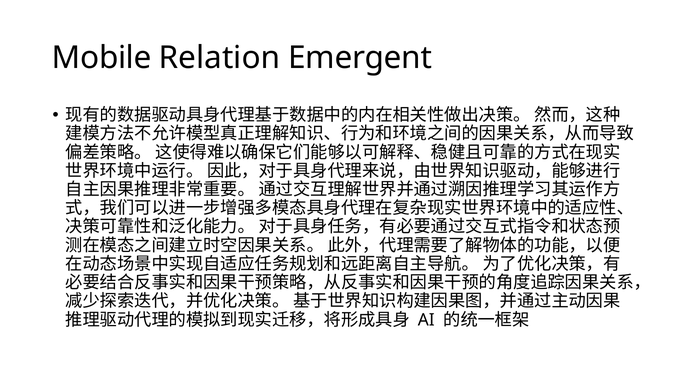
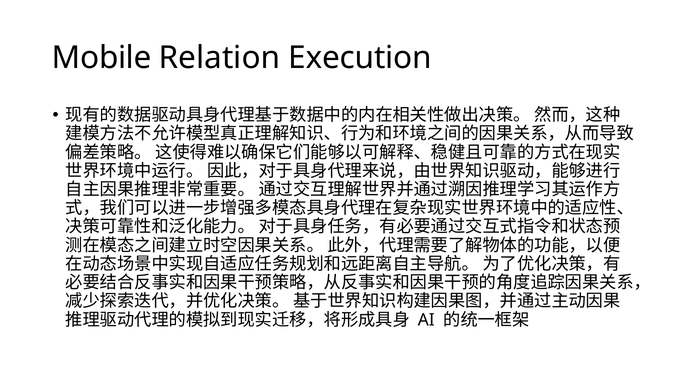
Emergent: Emergent -> Execution (360, 58)
